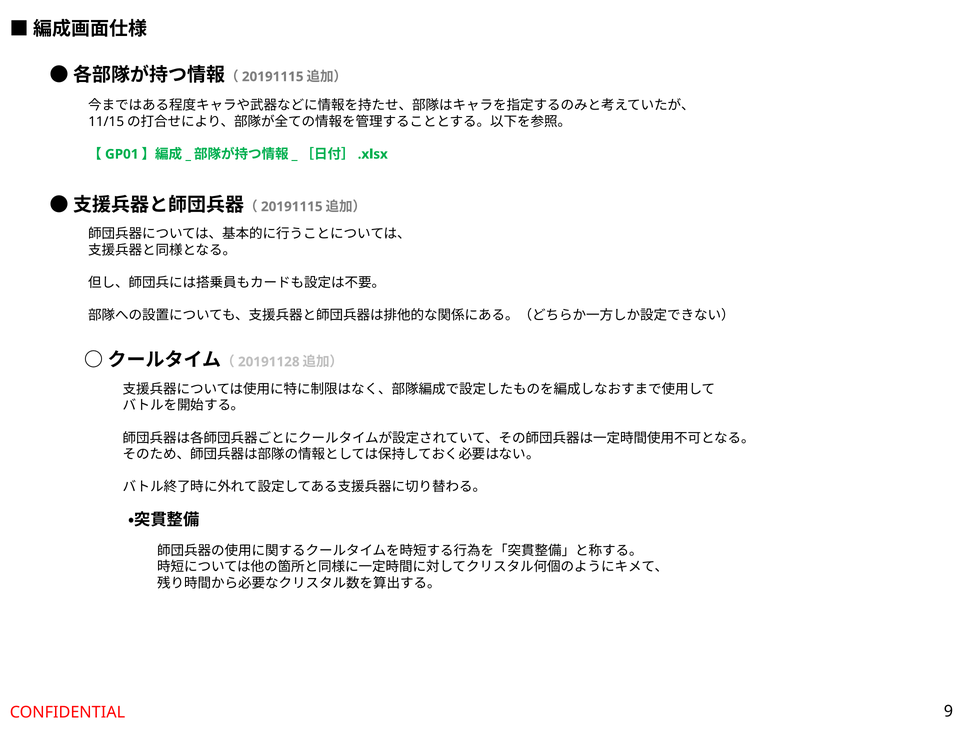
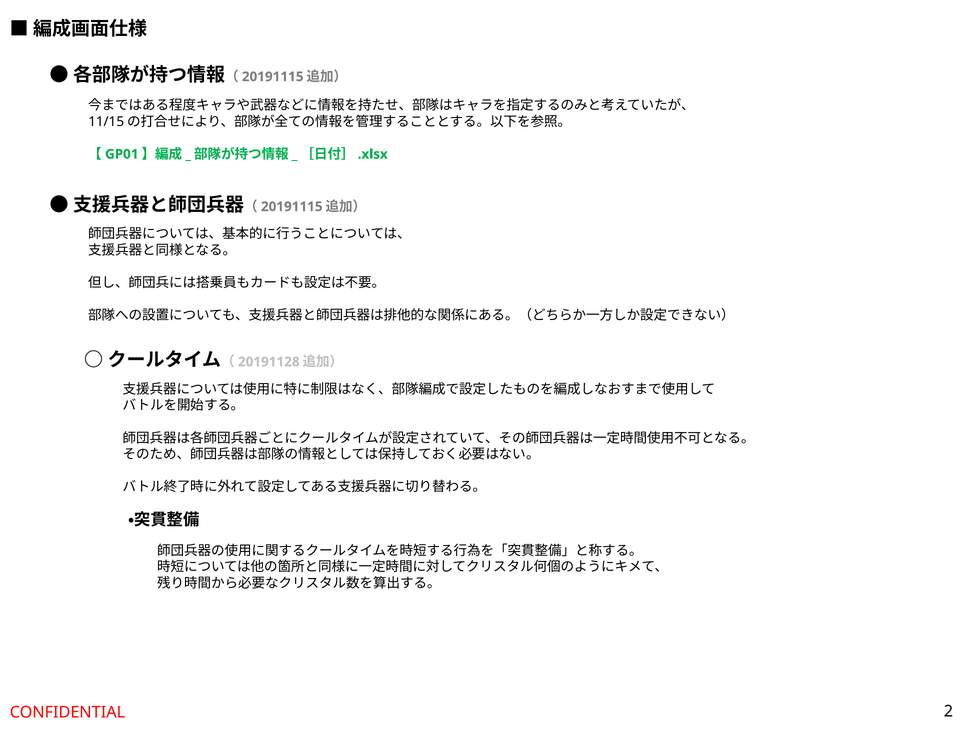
9: 9 -> 2 (948, 712)
